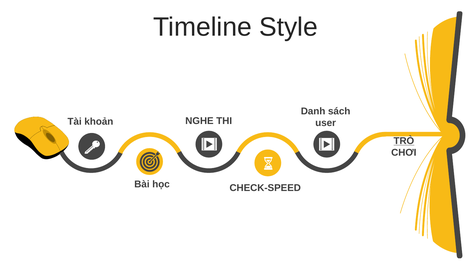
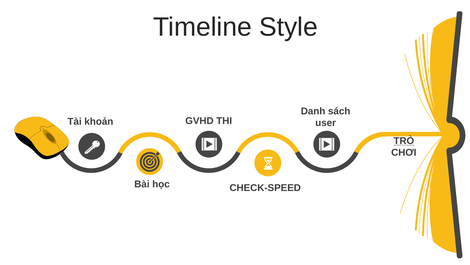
NGHE: NGHE -> GVHD (199, 121)
